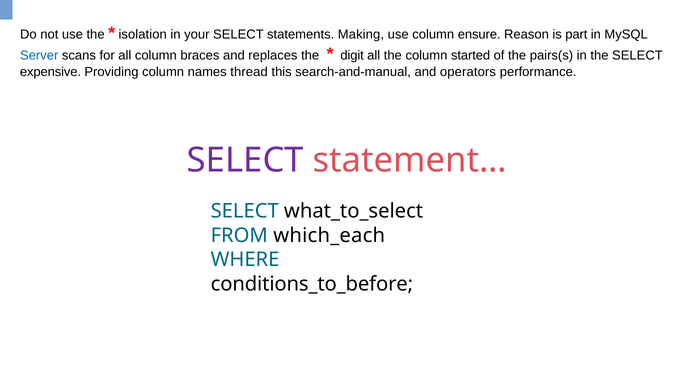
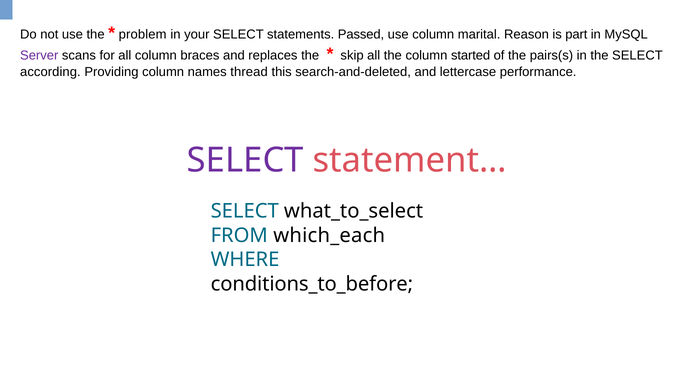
isolation: isolation -> problem (143, 35)
Making: Making -> Passed (361, 35)
ensure: ensure -> marital (479, 35)
Server colour: blue -> purple (39, 55)
digit: digit -> skip (352, 55)
expensive: expensive -> according (50, 72)
search-and-manual: search-and-manual -> search-and-deleted (353, 72)
operators: operators -> lettercase (468, 72)
